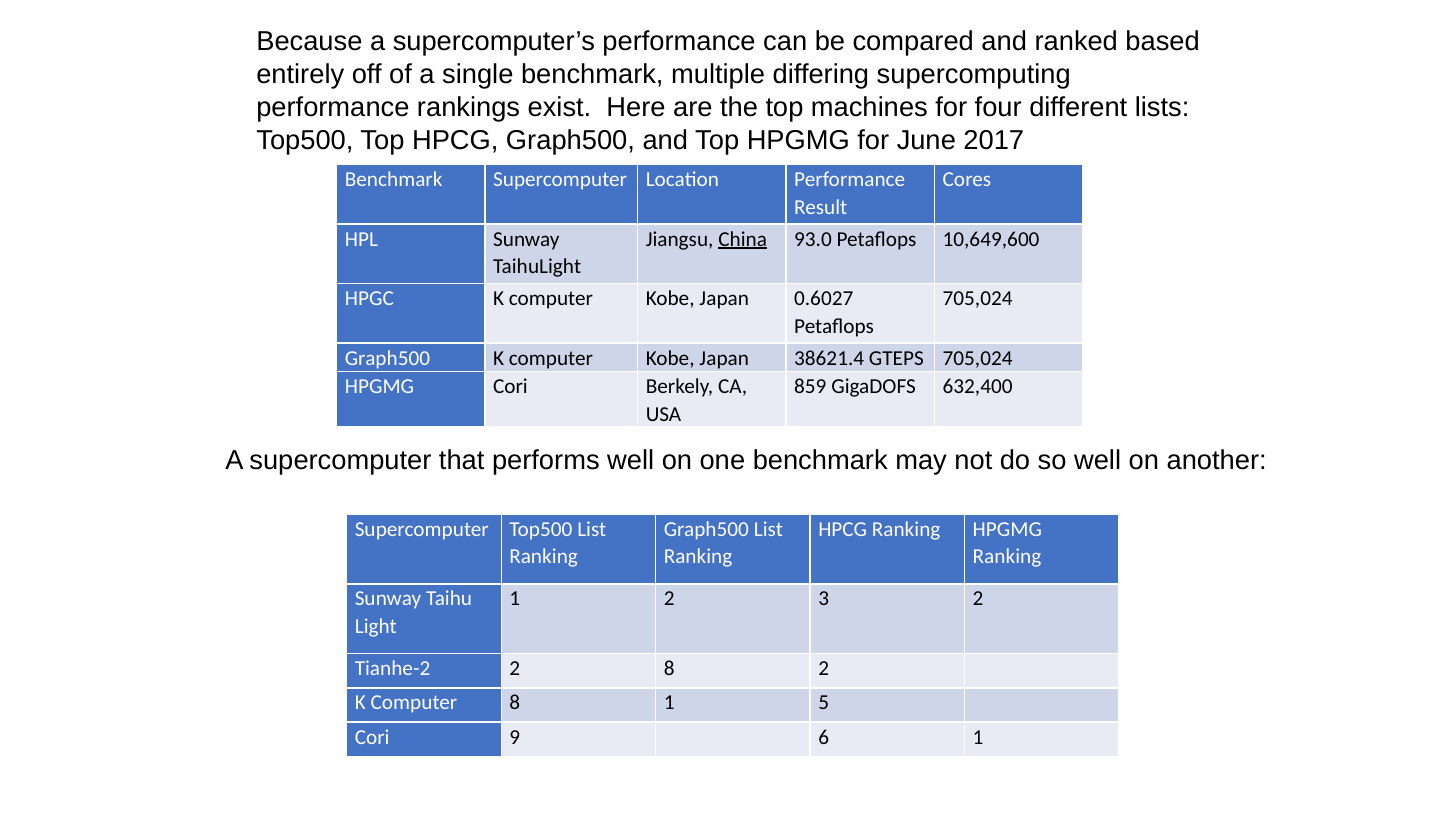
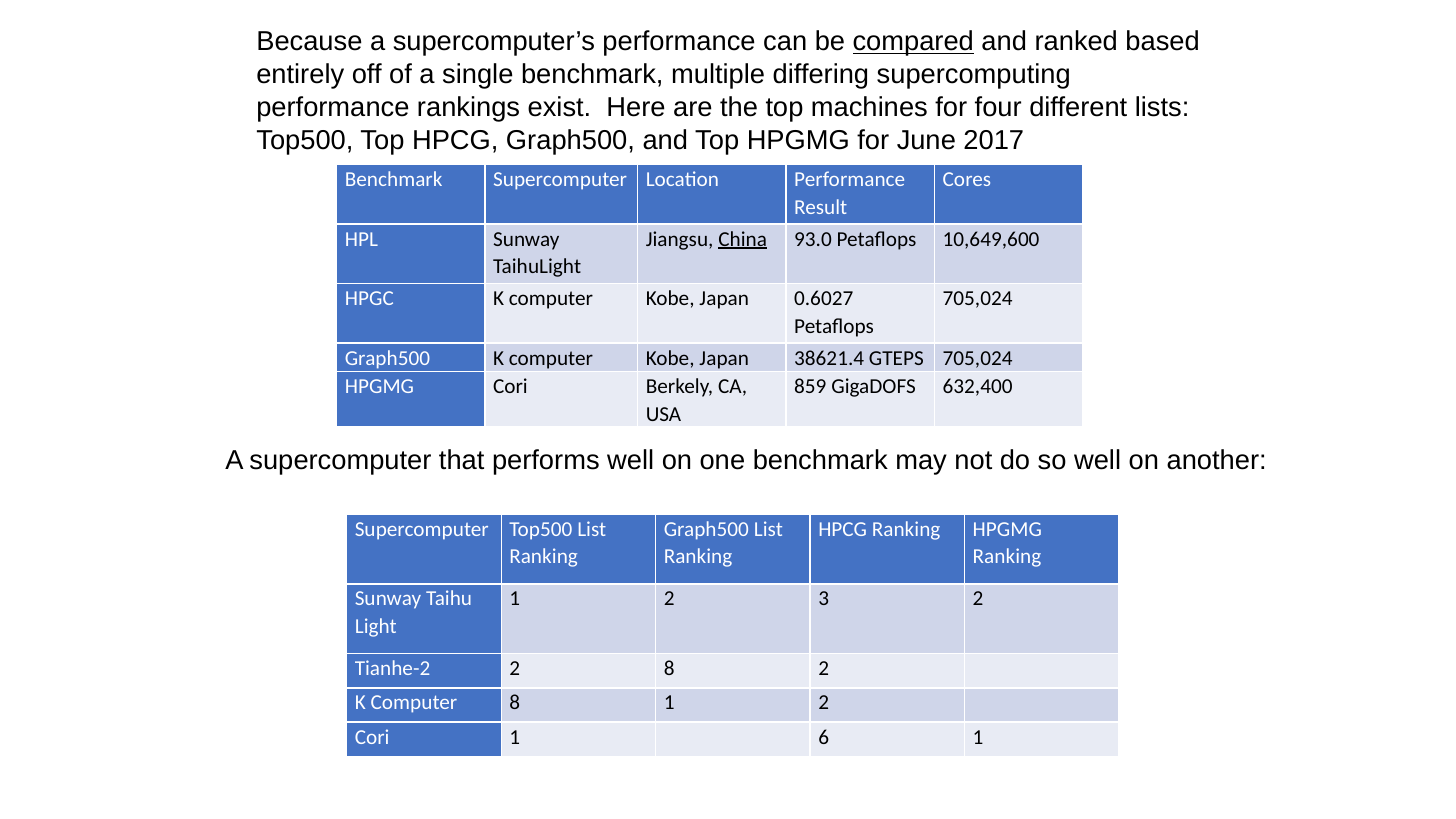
compared underline: none -> present (913, 42)
8 1 5: 5 -> 2 (824, 703)
Cori 9: 9 -> 1 (515, 737)
